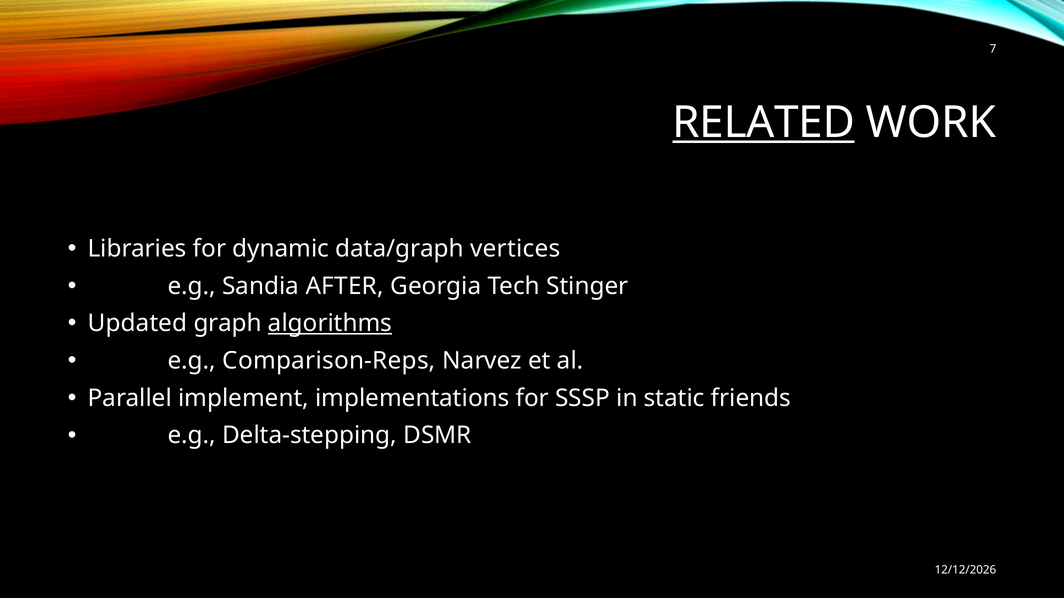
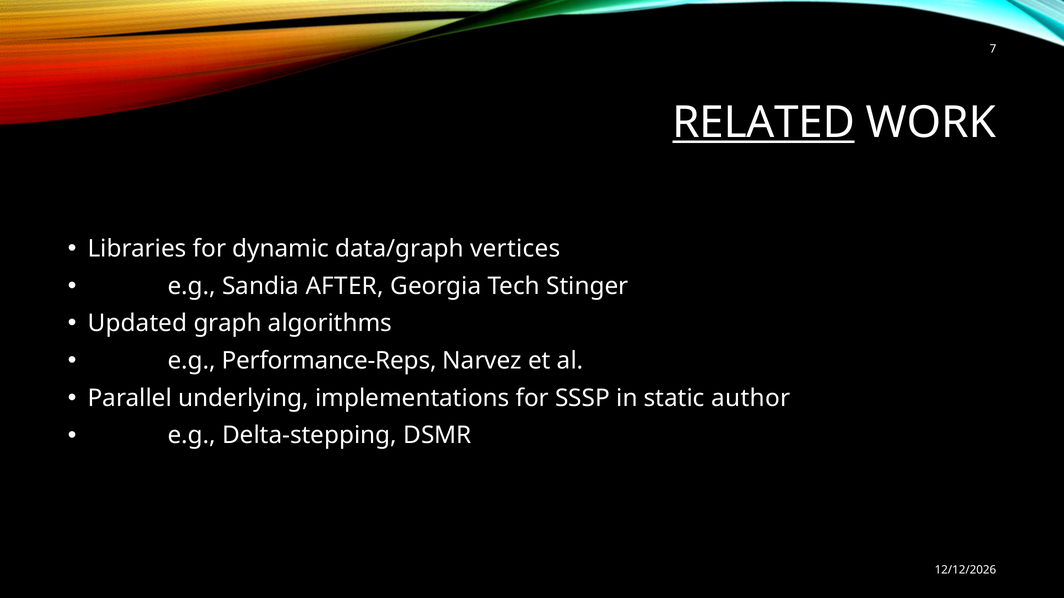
algorithms underline: present -> none (330, 324)
Comparison-Reps: Comparison-Reps -> Performance-Reps (329, 361)
implement: implement -> underlying (243, 398)
friends: friends -> author (751, 398)
